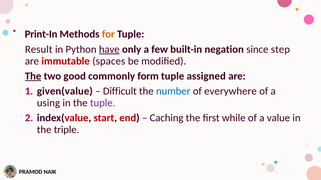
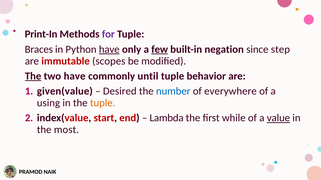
for colour: orange -> purple (108, 34)
Result: Result -> Braces (39, 49)
few underline: none -> present (160, 49)
spaces: spaces -> scopes (109, 61)
two good: good -> have (75, 76)
form: form -> until (148, 76)
assigned: assigned -> behavior (206, 76)
Difficult: Difficult -> Desired (120, 91)
tuple colour: purple -> orange (103, 103)
Caching: Caching -> Lambda (167, 118)
value underline: none -> present (278, 118)
triple: triple -> most (66, 130)
